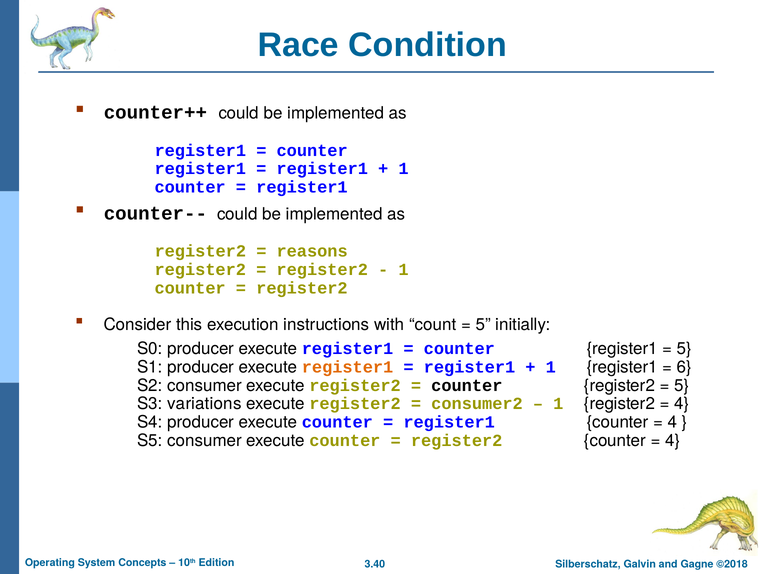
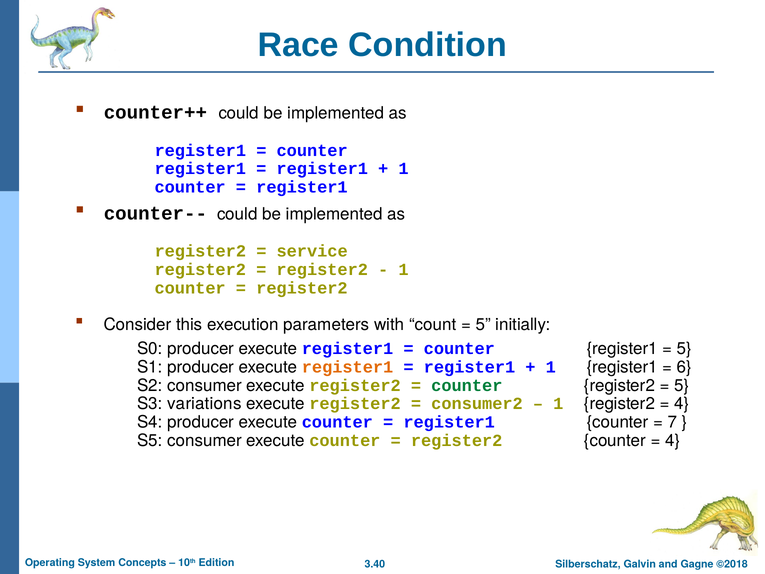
reasons: reasons -> service (312, 251)
instructions: instructions -> parameters (326, 324)
counter colour: black -> green (467, 385)
4: 4 -> 7 (673, 422)
